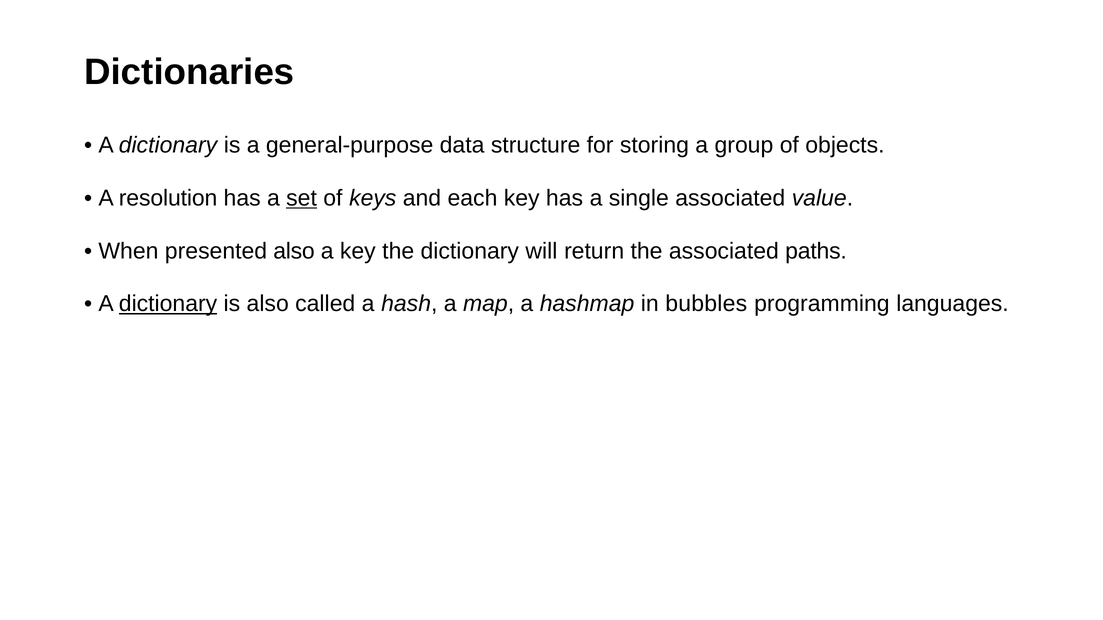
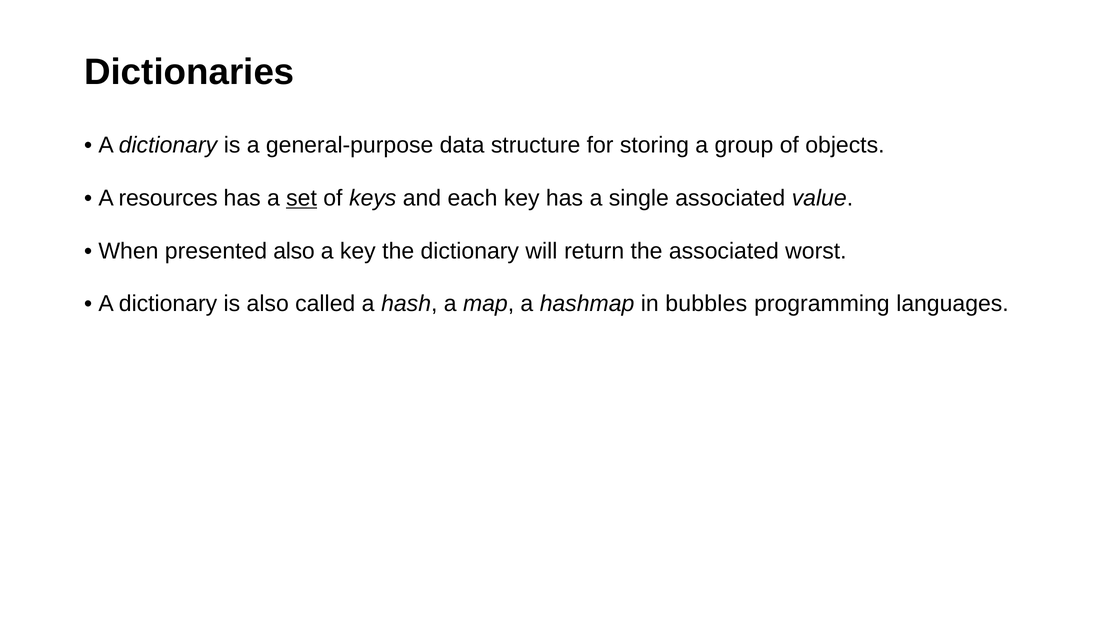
resolution: resolution -> resources (168, 198)
paths: paths -> worst (816, 251)
dictionary underline: present -> none (168, 304)
